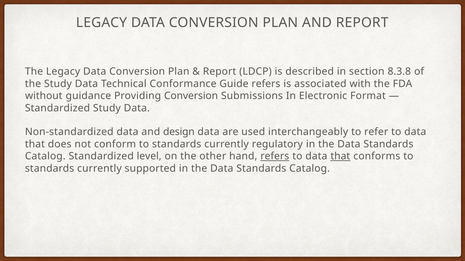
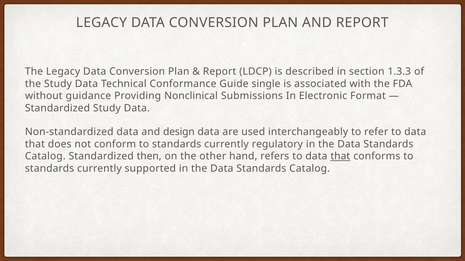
8.3.8: 8.3.8 -> 1.3.3 (399, 72)
Guide refers: refers -> single (266, 84)
Providing Conversion: Conversion -> Nonclinical (191, 96)
level: level -> then (149, 157)
refers underline: present -> none (275, 157)
